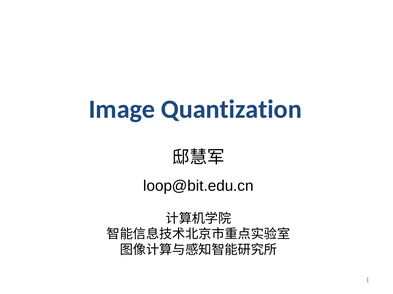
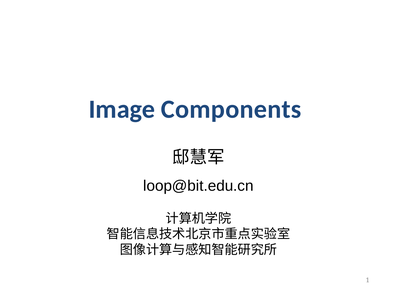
Quantization: Quantization -> Components (231, 110)
